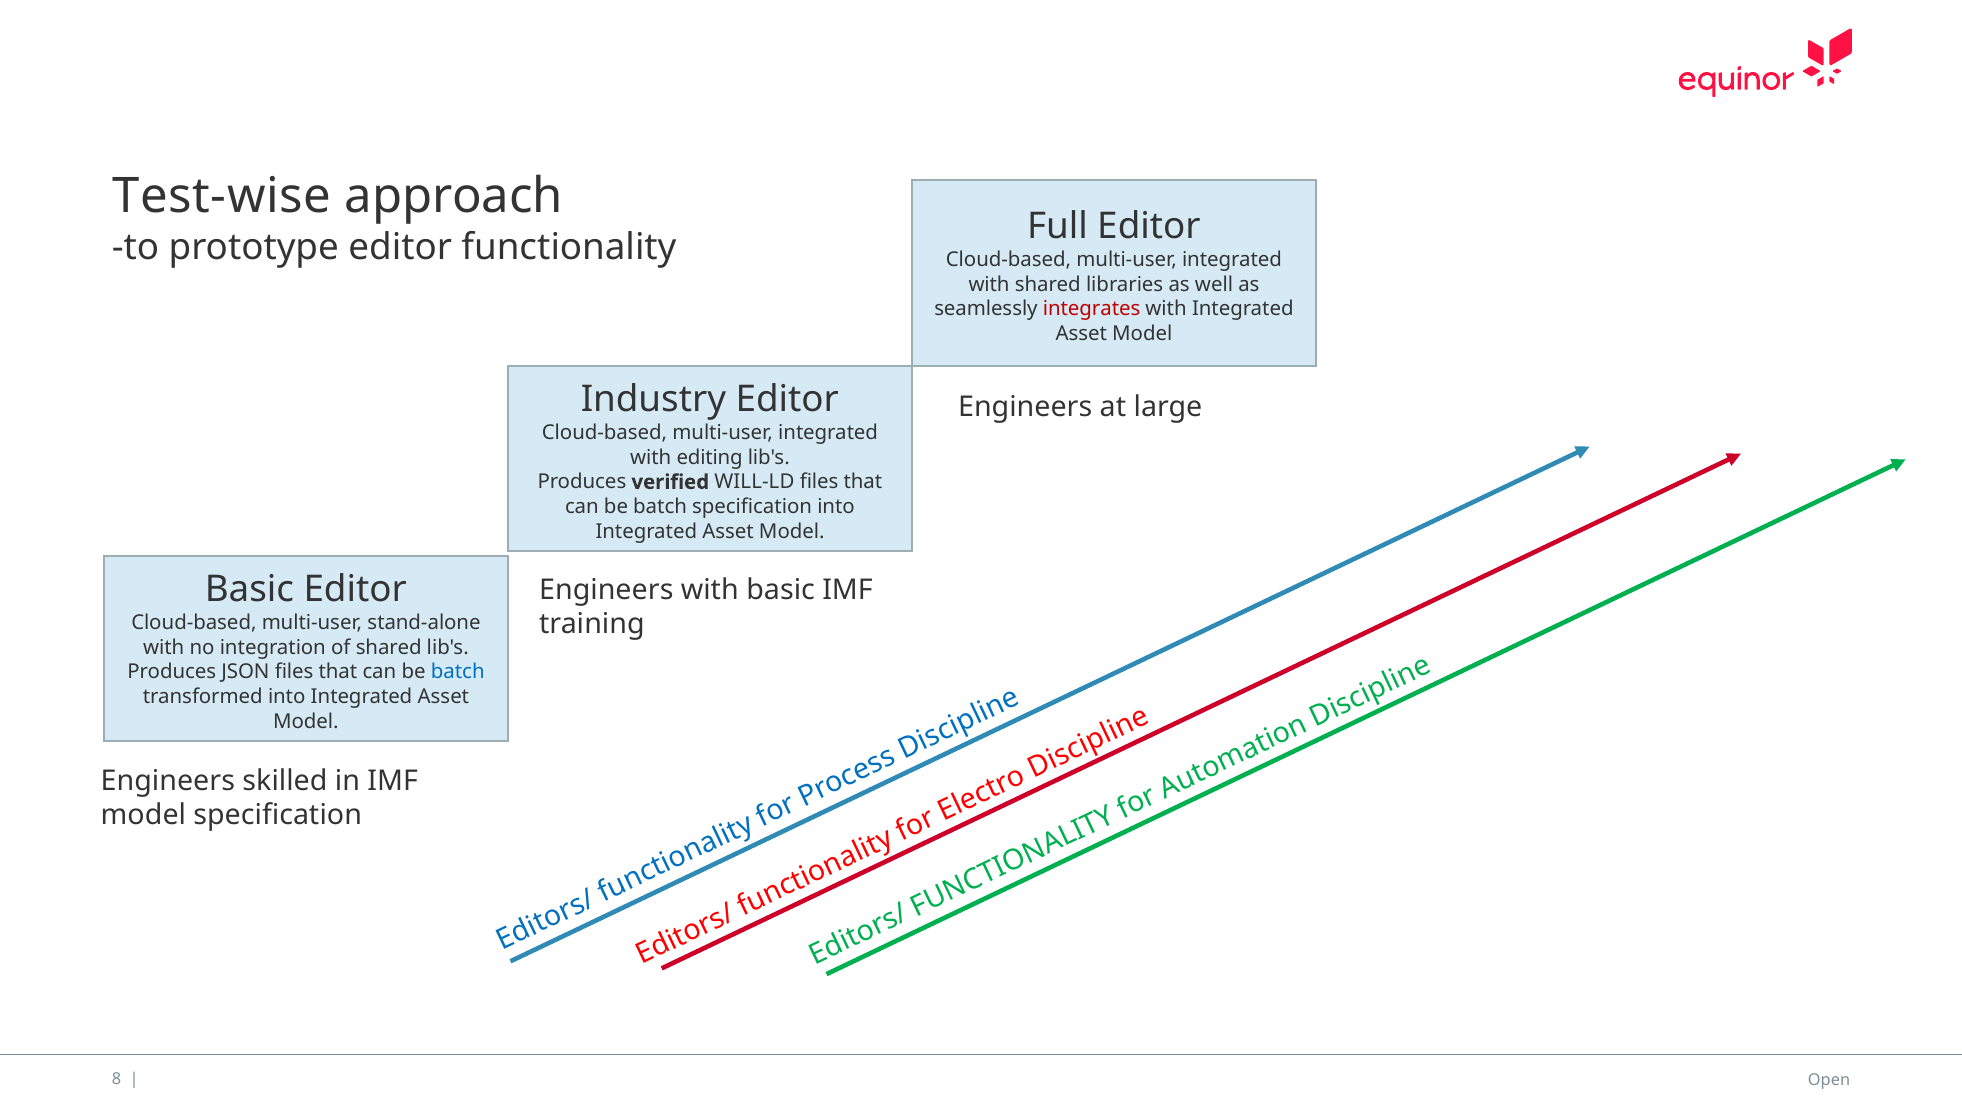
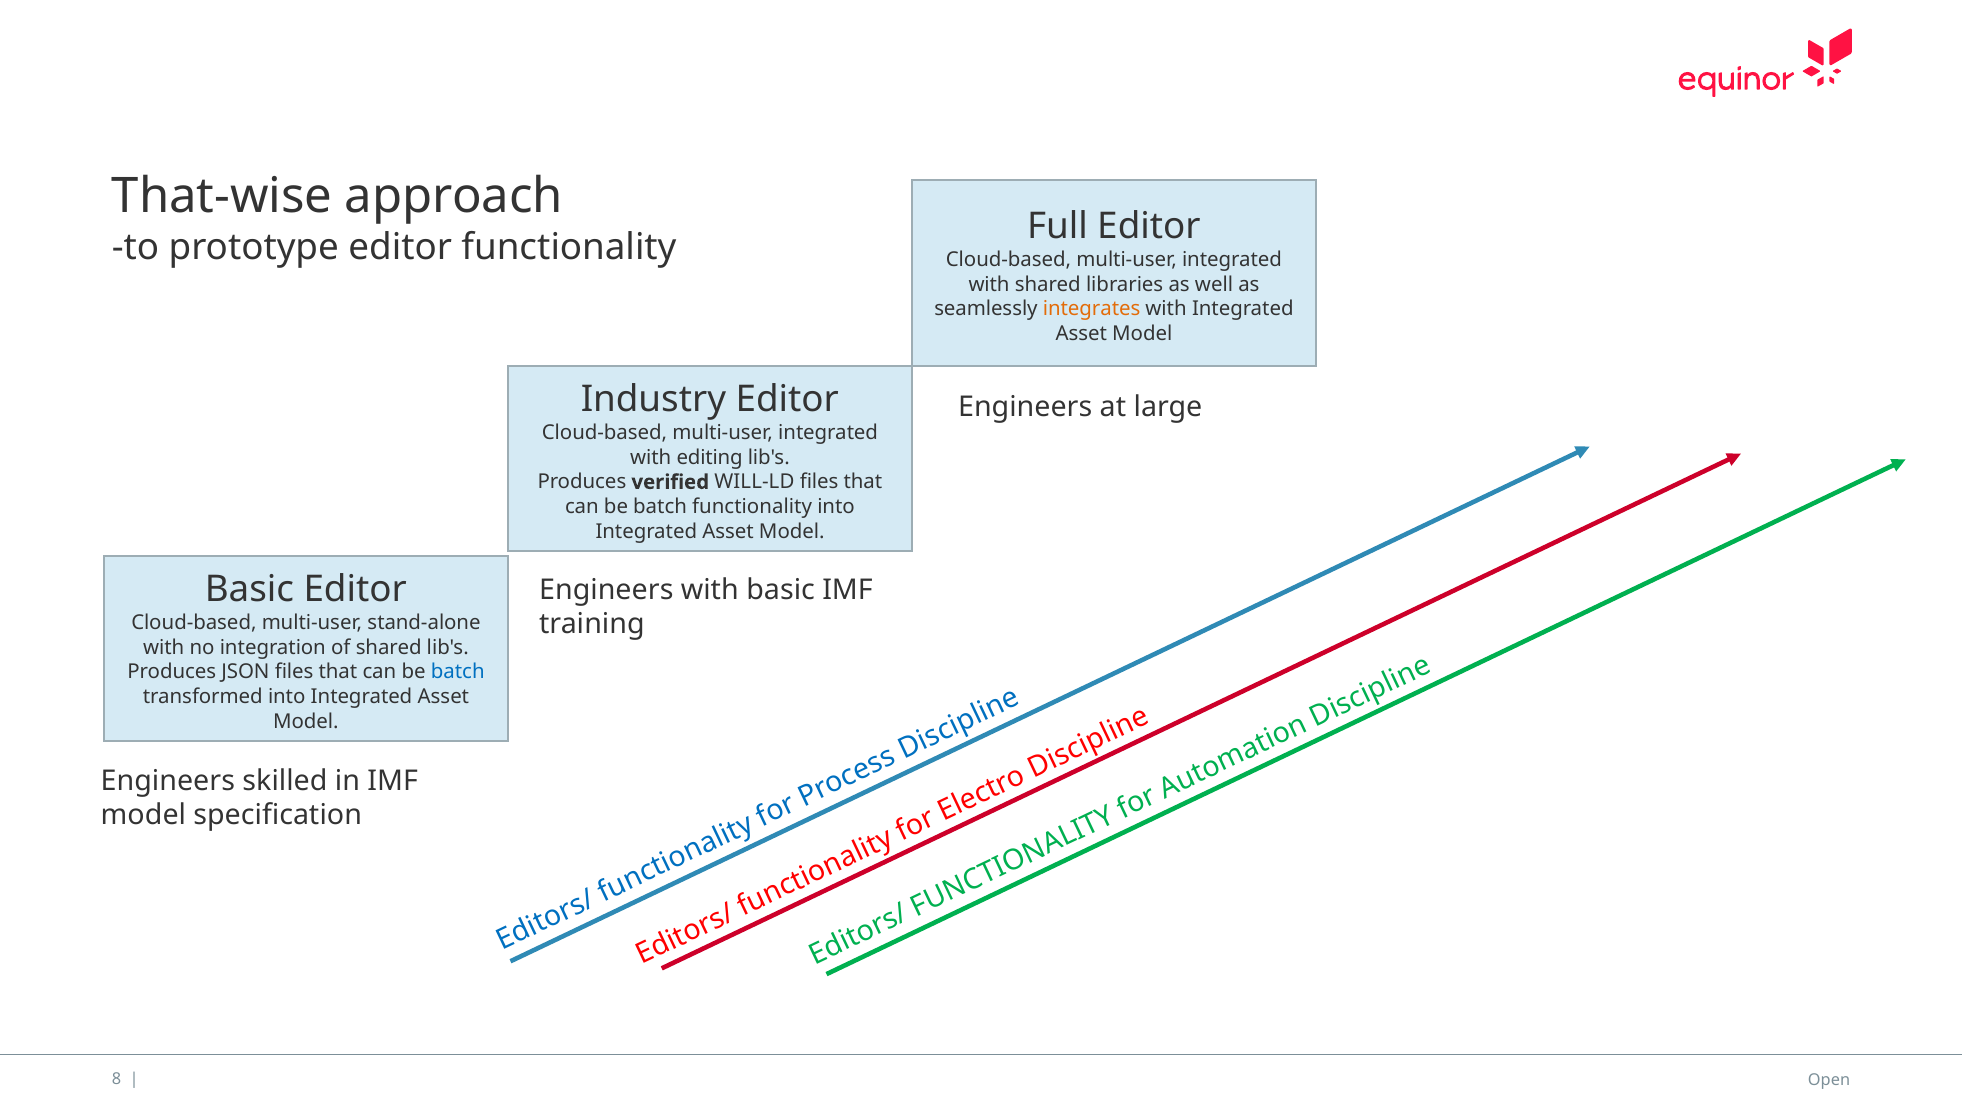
Test-wise: Test-wise -> That-wise (222, 196)
integrates colour: red -> orange (1092, 309)
batch specification: specification -> functionality (752, 507)
